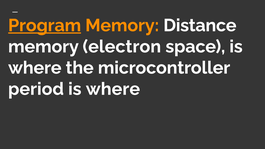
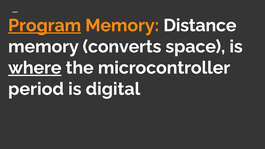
electron: electron -> converts (122, 47)
where underline: none -> present (35, 68)
where: where -> digital (113, 89)
